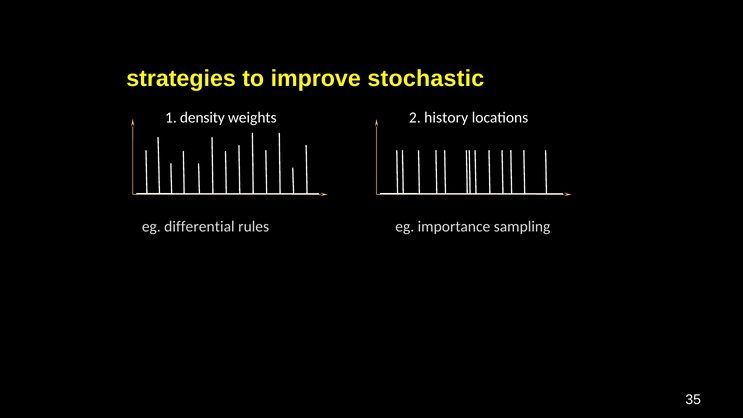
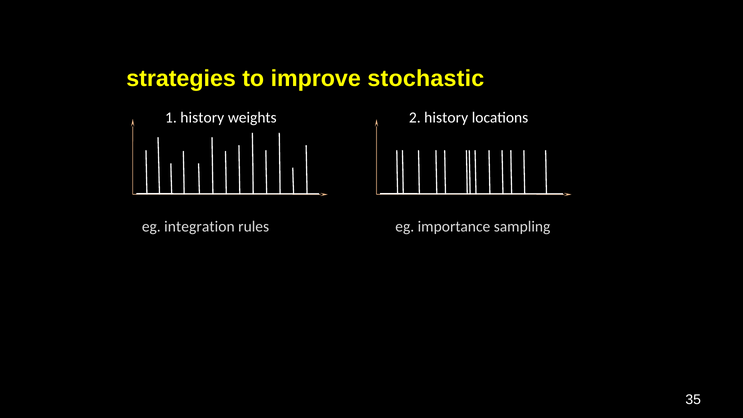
1 density: density -> history (202, 118)
differential: differential -> integration (199, 226)
